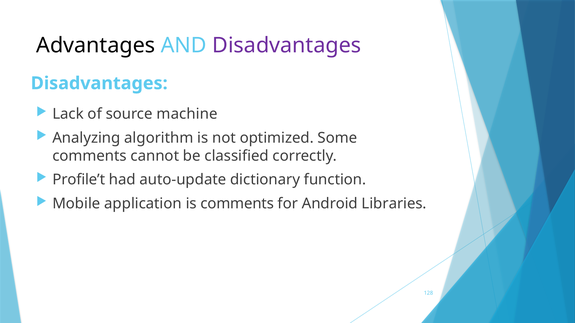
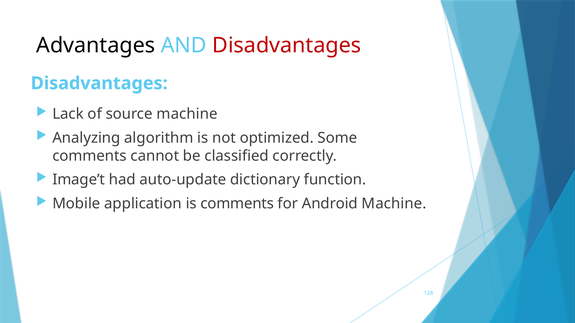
Disadvantages colour: purple -> red (287, 45)
Profile’t: Profile’t -> Image’t (79, 180)
Android Libraries: Libraries -> Machine (394, 204)
